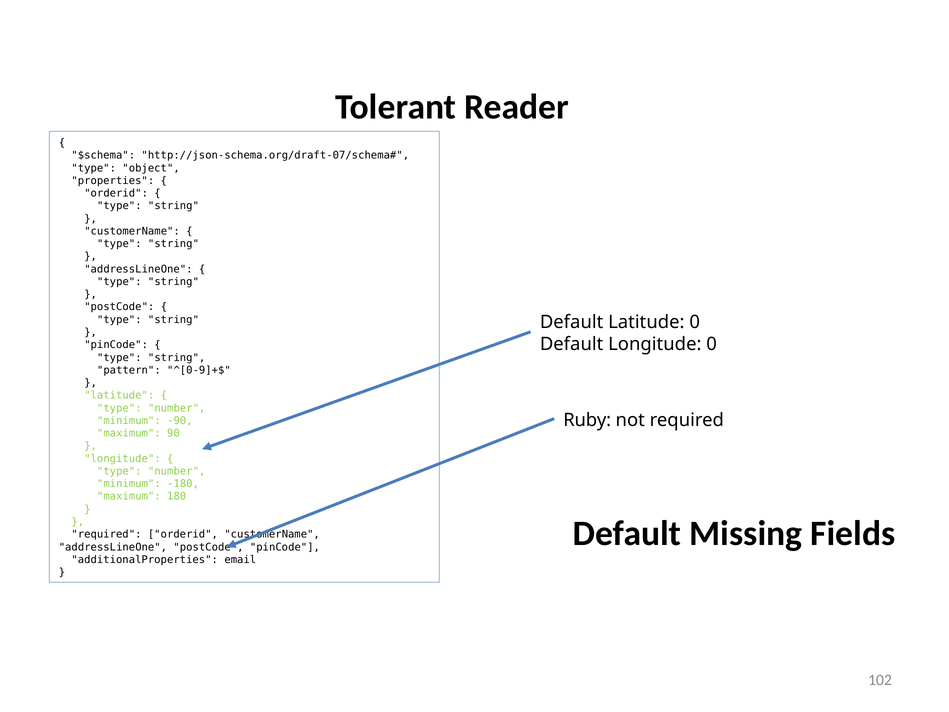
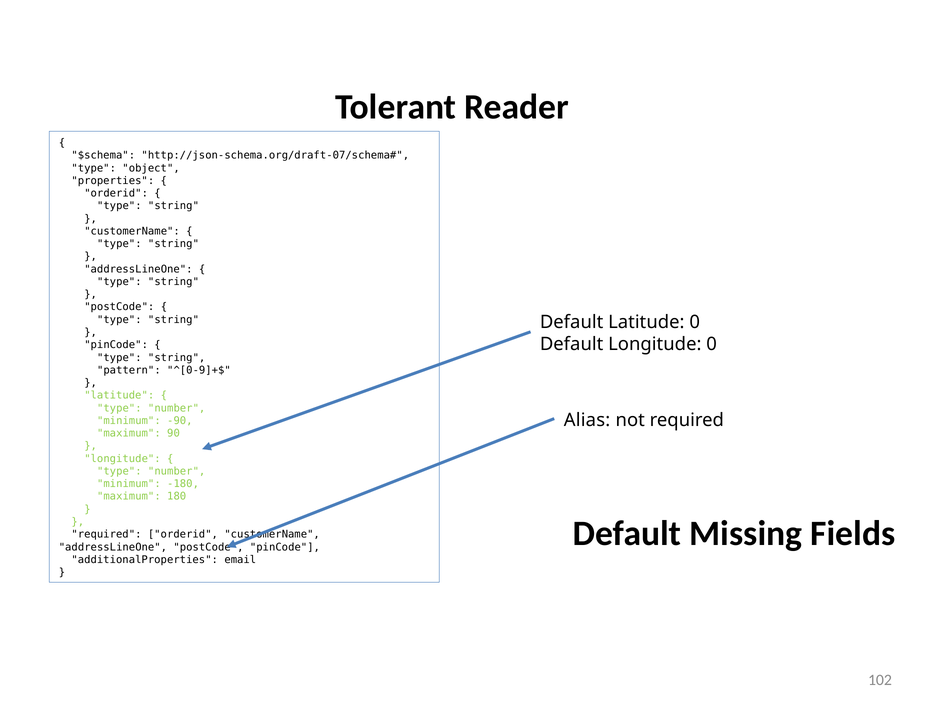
Ruby: Ruby -> Alias (587, 420)
